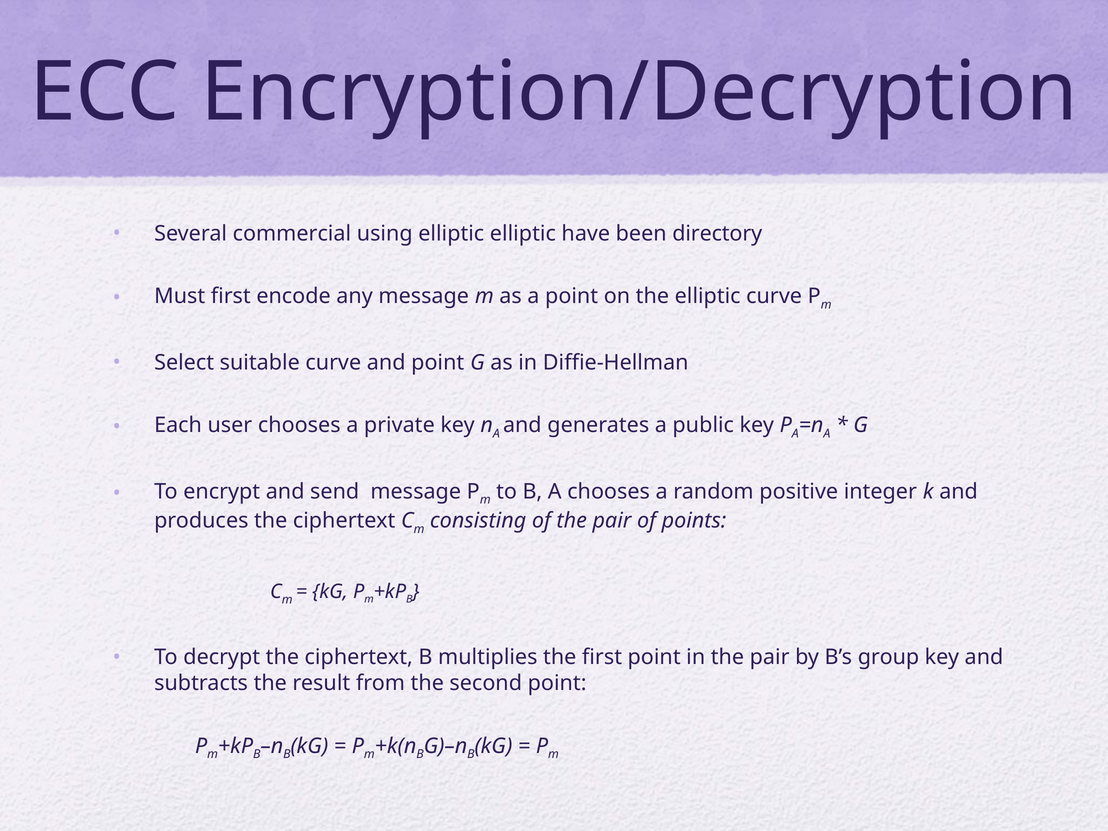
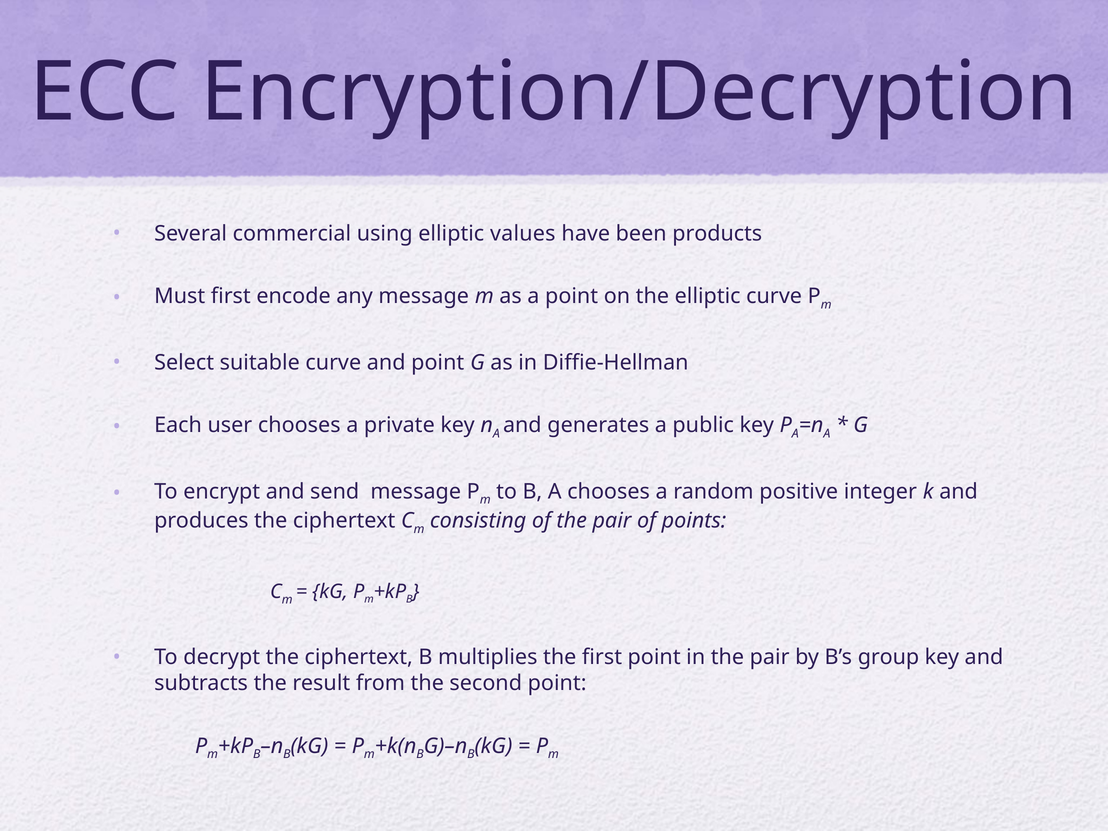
elliptic elliptic: elliptic -> values (523, 234)
directory: directory -> products (717, 234)
